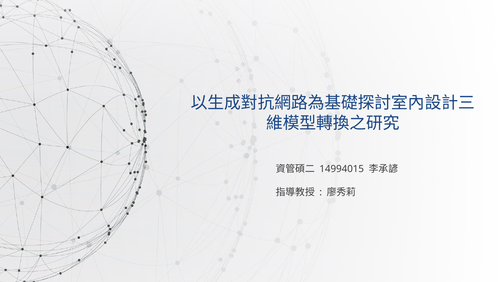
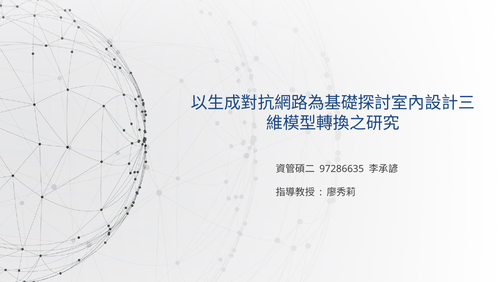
14994015: 14994015 -> 97286635 (342, 169)
